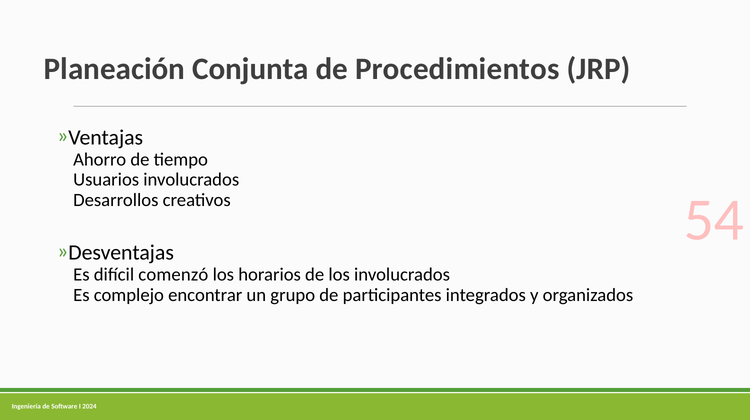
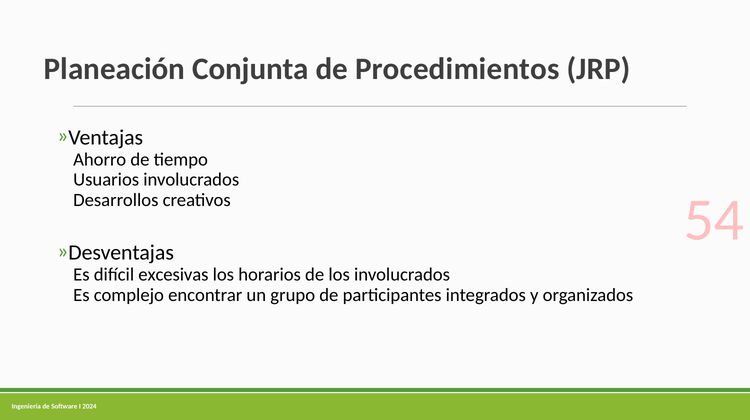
comenzó: comenzó -> excesivas (173, 275)
